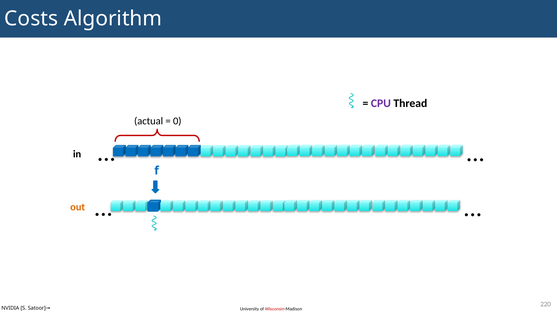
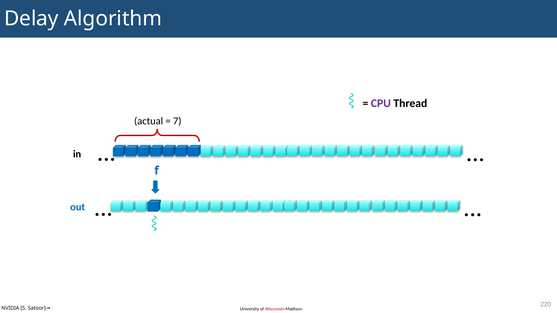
Costs: Costs -> Delay (31, 19)
0: 0 -> 7 (177, 121)
out colour: orange -> blue (78, 207)
